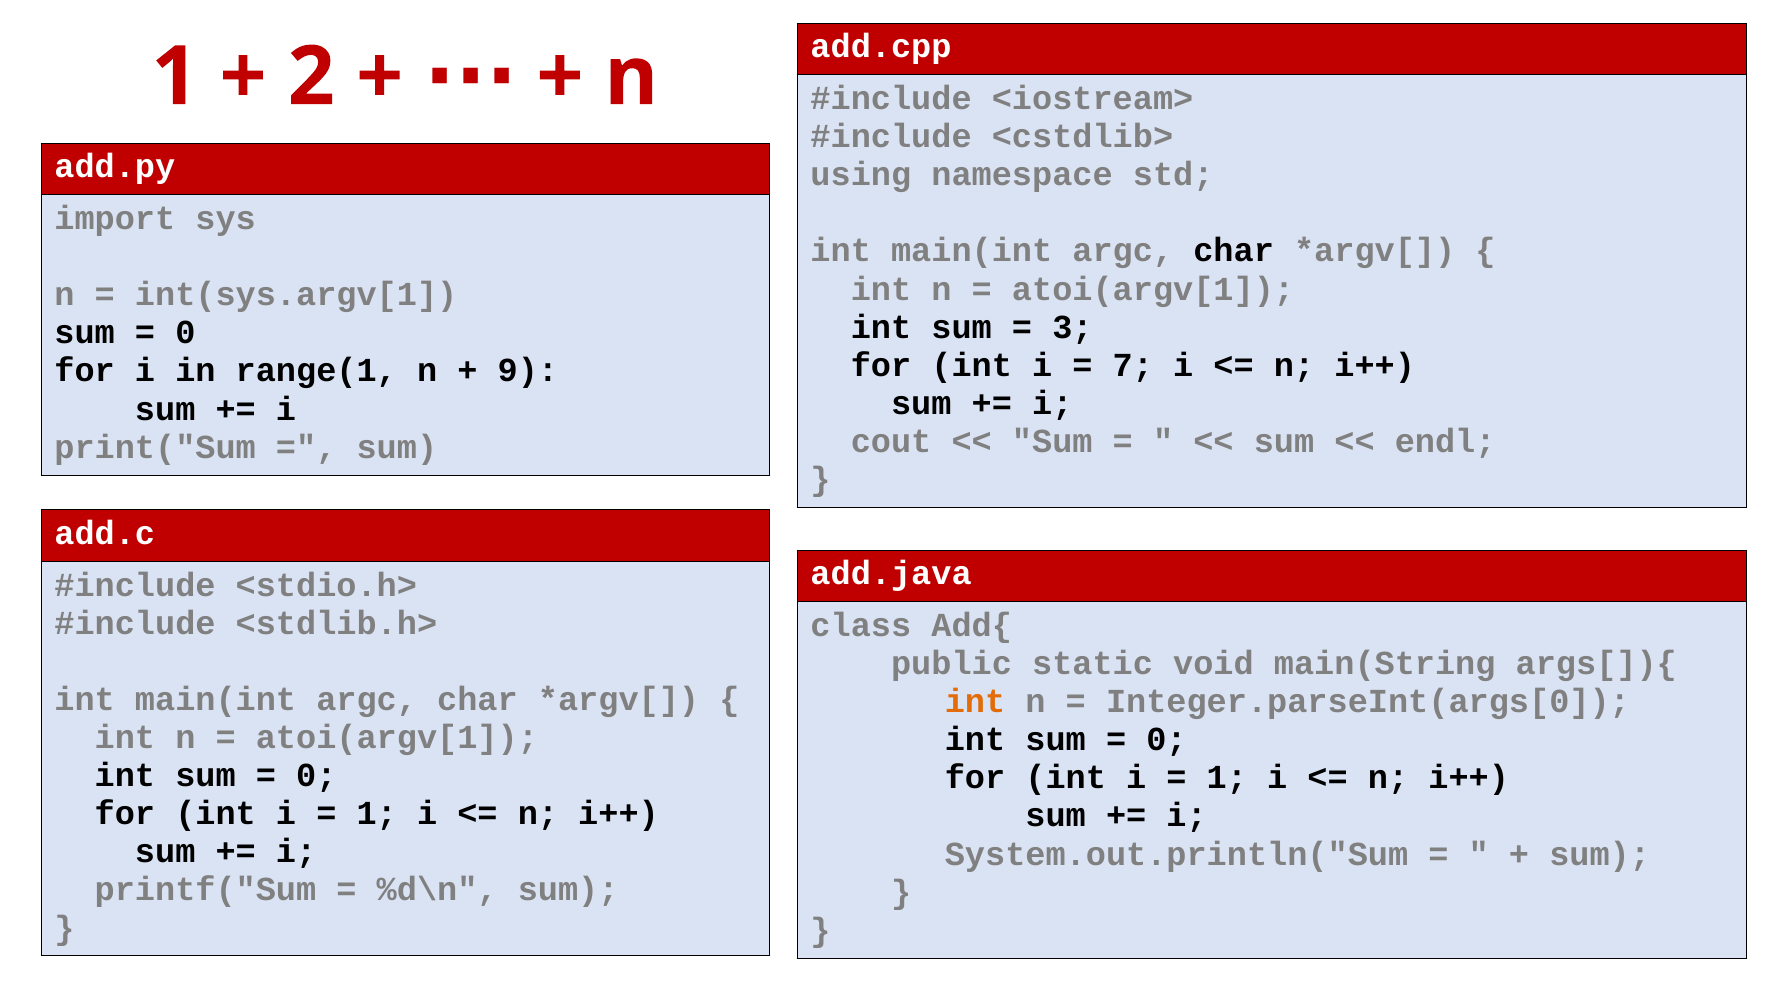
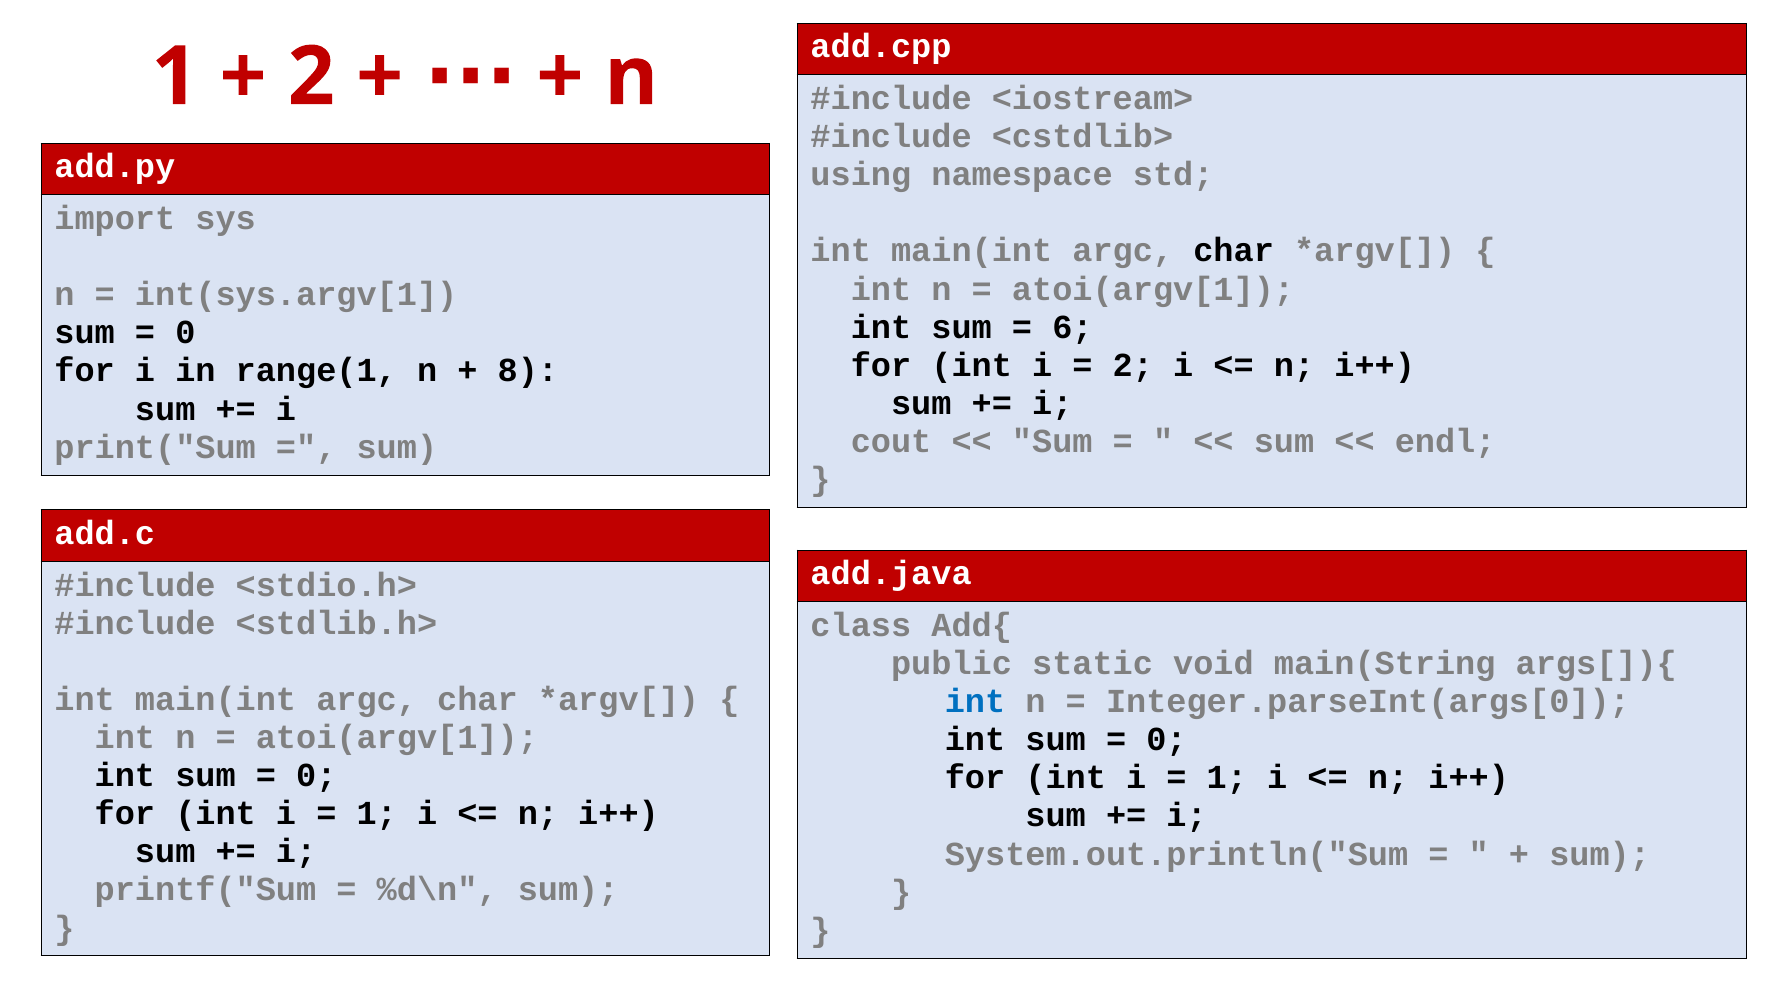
3: 3 -> 6 (1072, 327)
7: 7 -> 2 (1133, 365)
9: 9 -> 8 (528, 371)
int colour: orange -> blue (975, 701)
